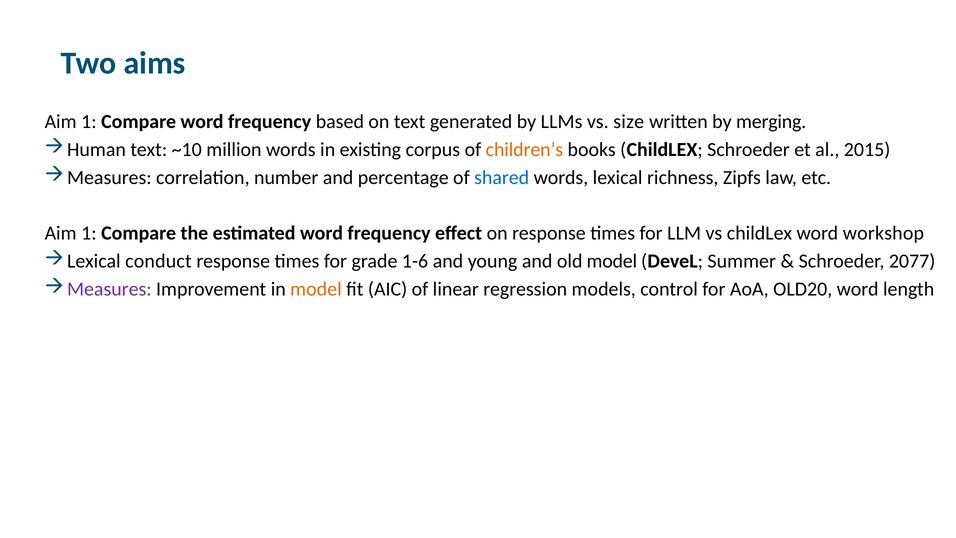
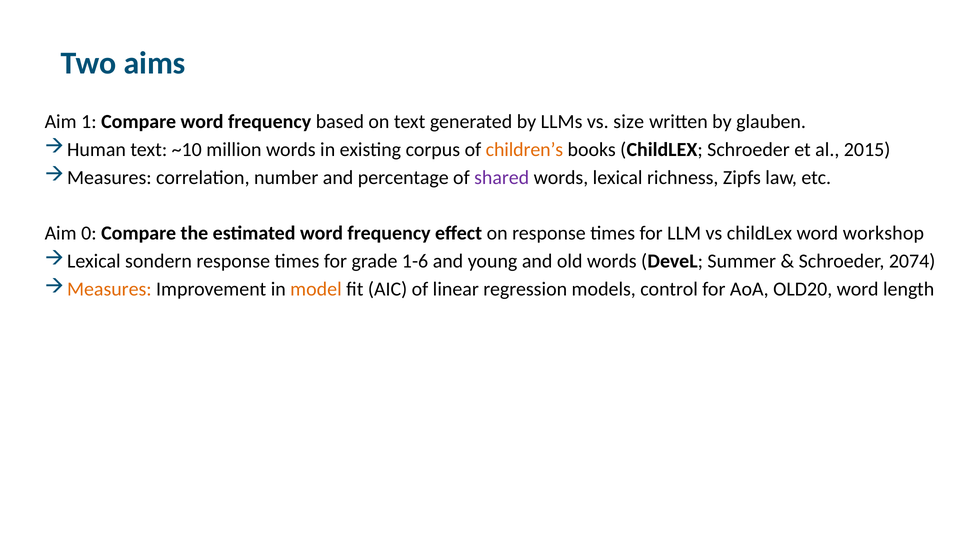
merging: merging -> glauben (771, 122)
shared colour: blue -> purple (502, 177)
1: 1 -> 0 (89, 233)
conduct: conduct -> sondern (159, 261)
old model: model -> words (612, 261)
2077: 2077 -> 2074 (912, 261)
Measures colour: purple -> orange (109, 289)
